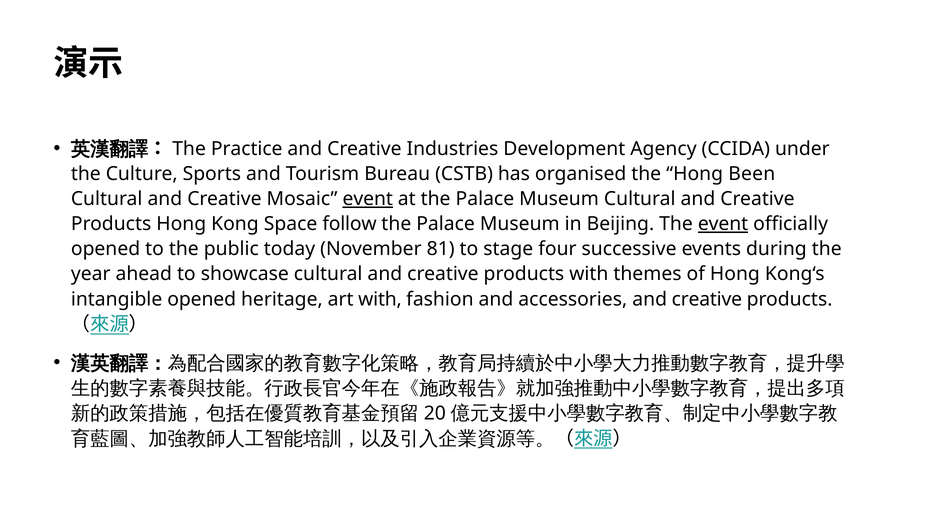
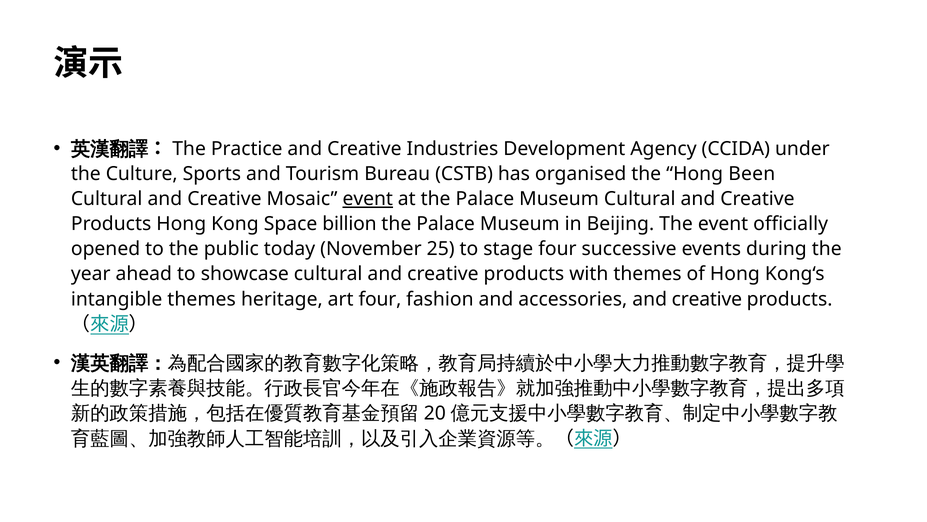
follow: follow -> billion (349, 224)
event underline: present -> none (723, 224)
81: 81 -> 25 (441, 249)
intangible opened: opened -> themes (202, 299)
art with: with -> four (380, 299)
